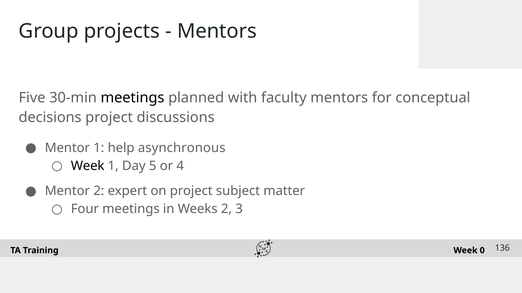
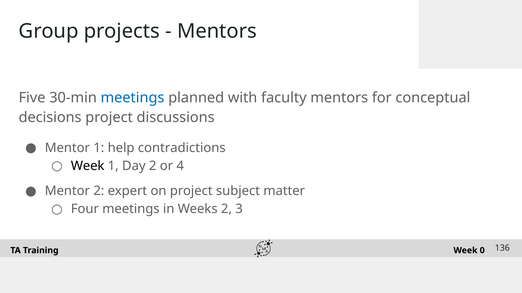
meetings colour: black -> blue (133, 98)
asynchronous: asynchronous -> contradictions (182, 148)
Day 5: 5 -> 2 (153, 166)
